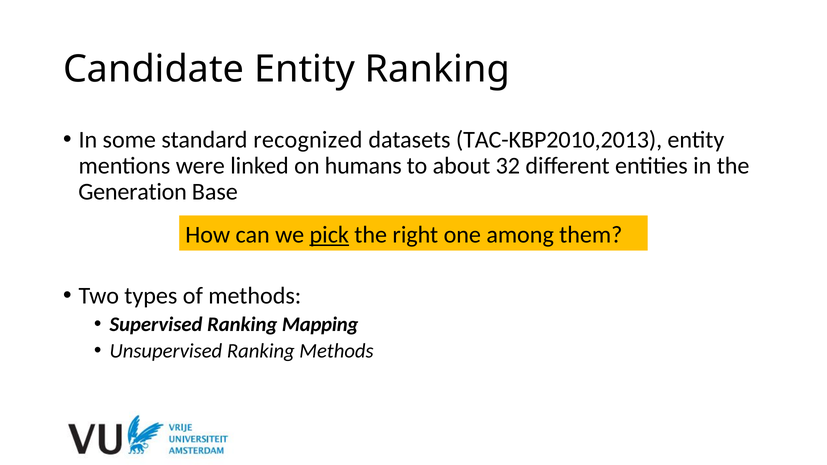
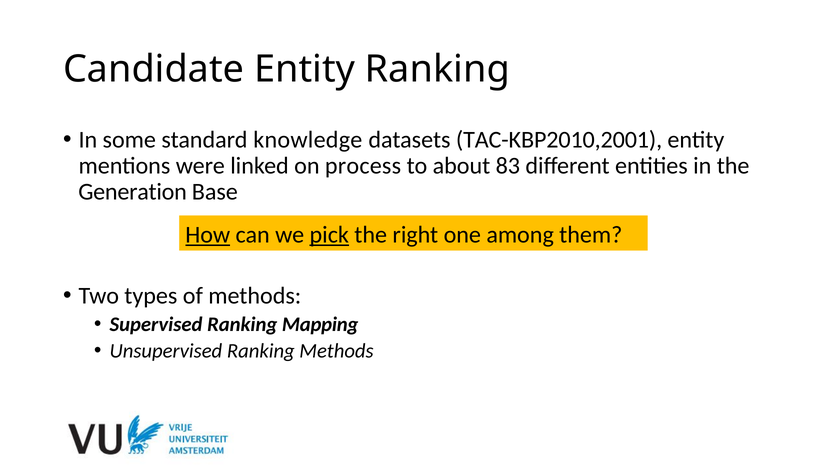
recognized: recognized -> knowledge (308, 140)
TAC-KBP2010,2013: TAC-KBP2010,2013 -> TAC-KBP2010,2001 (559, 140)
humans: humans -> process (363, 166)
32: 32 -> 83 (508, 166)
How underline: none -> present (208, 235)
